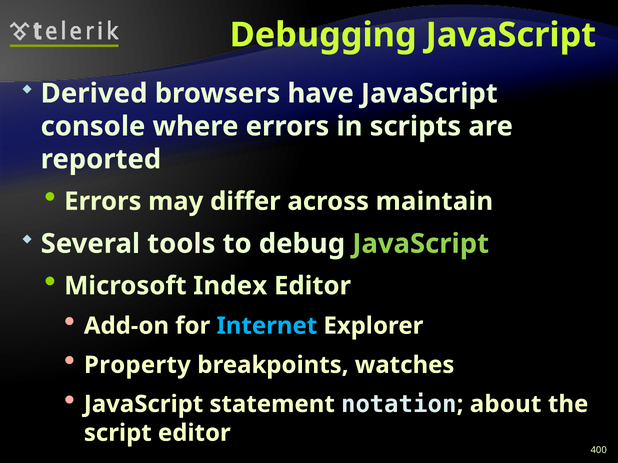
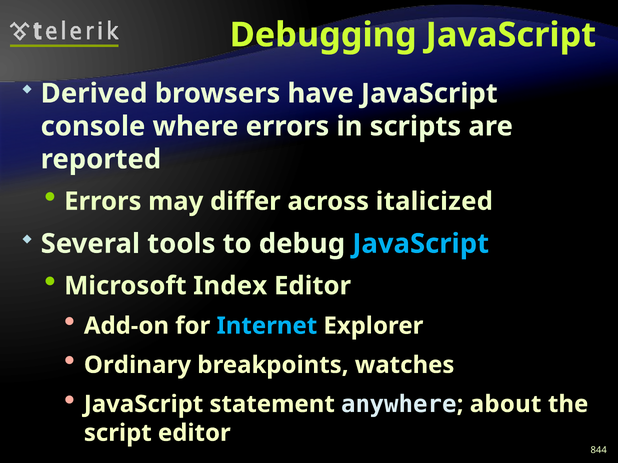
maintain: maintain -> italicized (434, 202)
JavaScript colour: light green -> light blue (421, 244)
Property: Property -> Ordinary (137, 365)
notation: notation -> anywhere (399, 405)
400: 400 -> 844 (599, 450)
